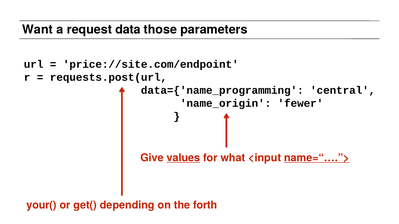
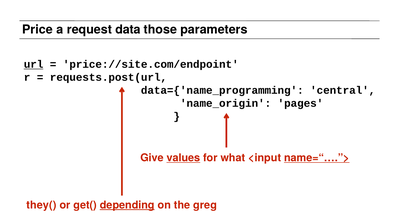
Want: Want -> Price (38, 30)
url underline: none -> present (34, 64)
fewer: fewer -> pages (300, 103)
your(: your( -> they( (41, 205)
depending underline: none -> present (127, 205)
forth: forth -> greg (205, 205)
